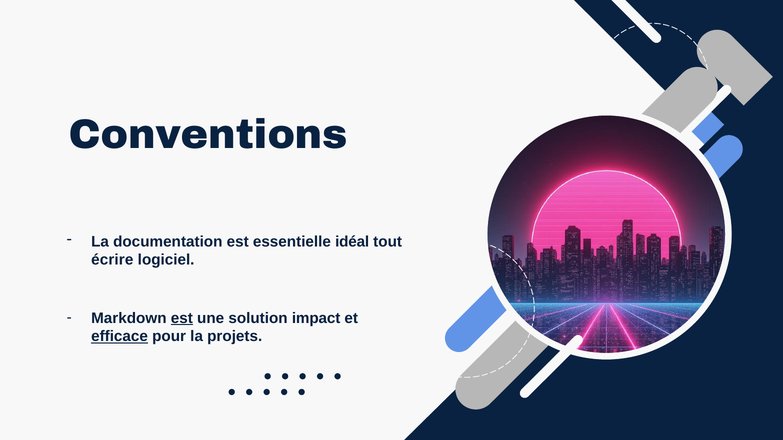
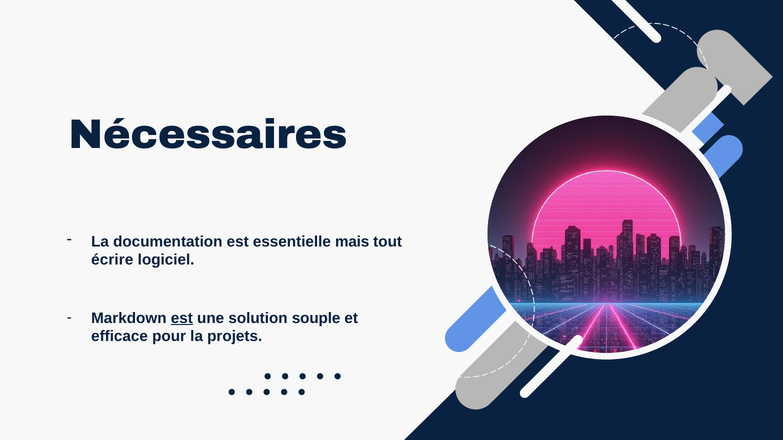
Conventions: Conventions -> Nécessaires (208, 135)
idéal: idéal -> mais (352, 242)
impact: impact -> souple (316, 318)
efficace underline: present -> none (120, 337)
